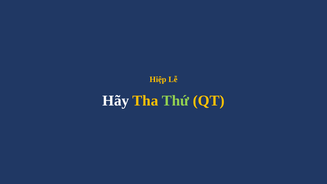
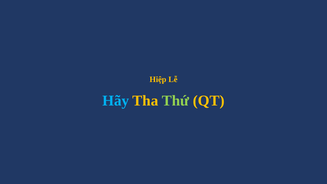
Hãy colour: white -> light blue (116, 101)
